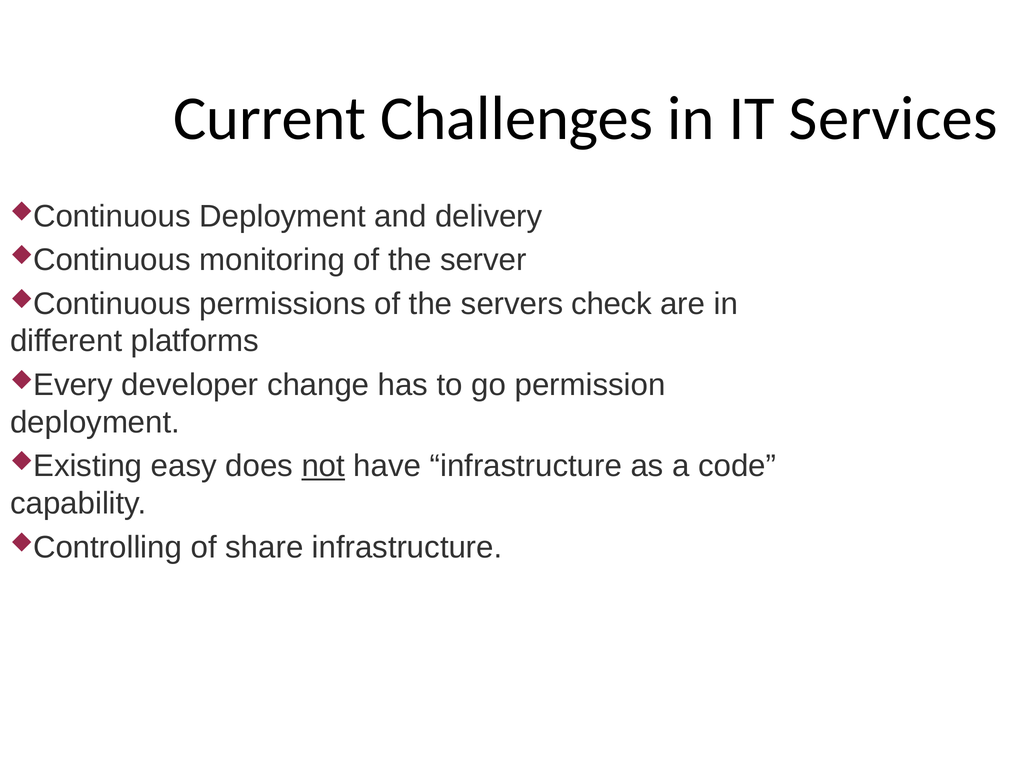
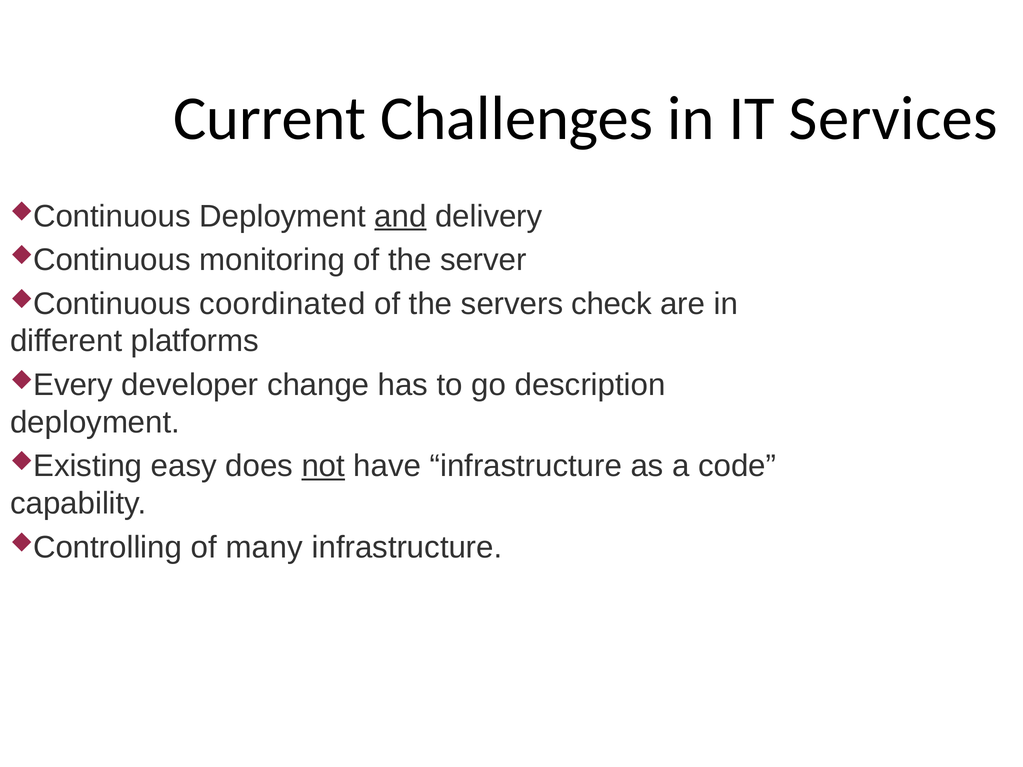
and underline: none -> present (400, 216)
permissions: permissions -> coordinated (282, 304)
permission: permission -> description (590, 385)
share: share -> many (264, 548)
